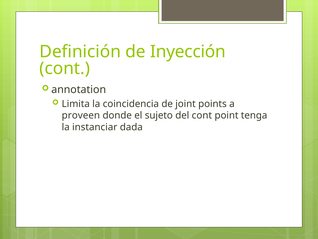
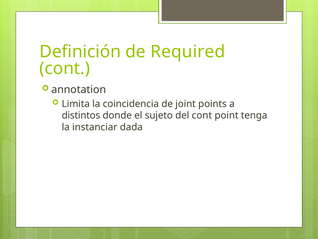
Inyección: Inyección -> Required (188, 52)
proveen: proveen -> distintos (81, 115)
